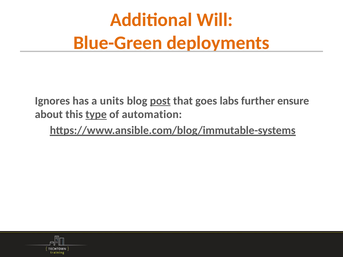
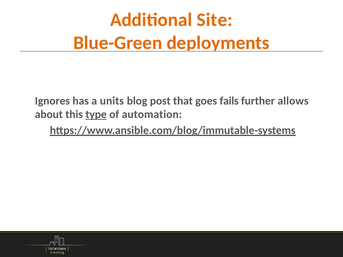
Will: Will -> Site (215, 20)
post underline: present -> none (160, 101)
labs: labs -> fails (229, 101)
ensure: ensure -> allows (293, 101)
